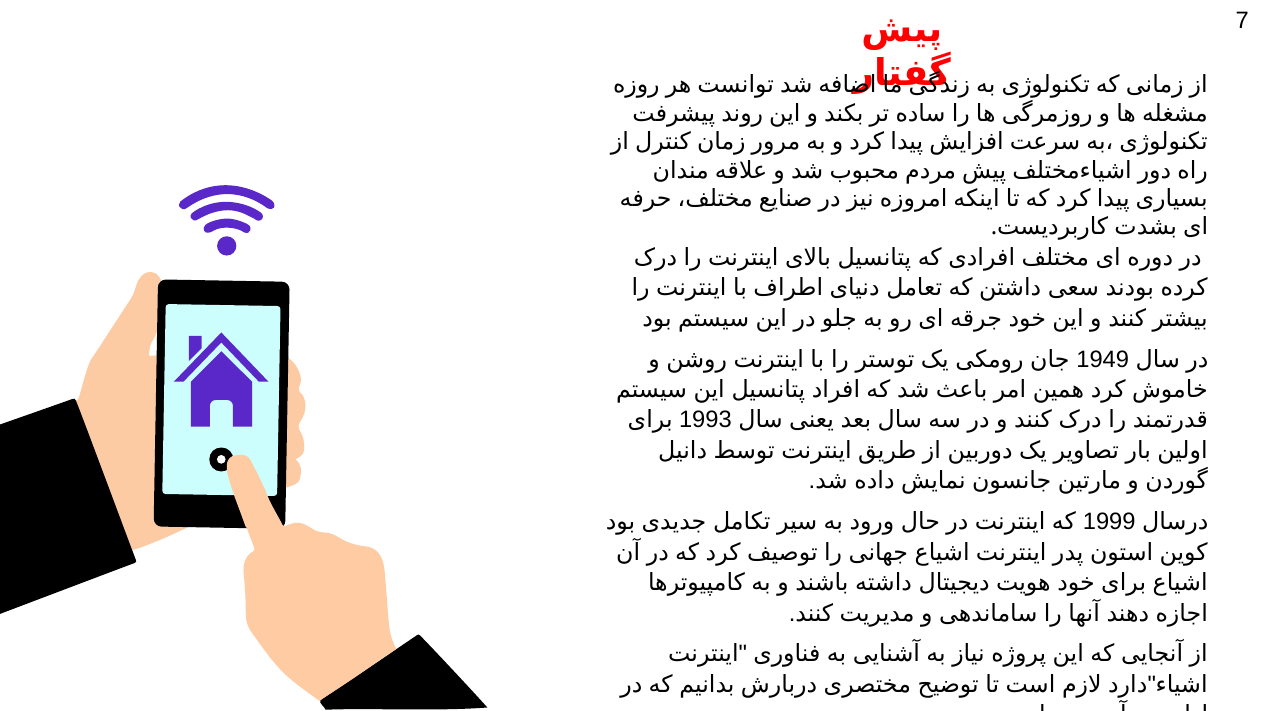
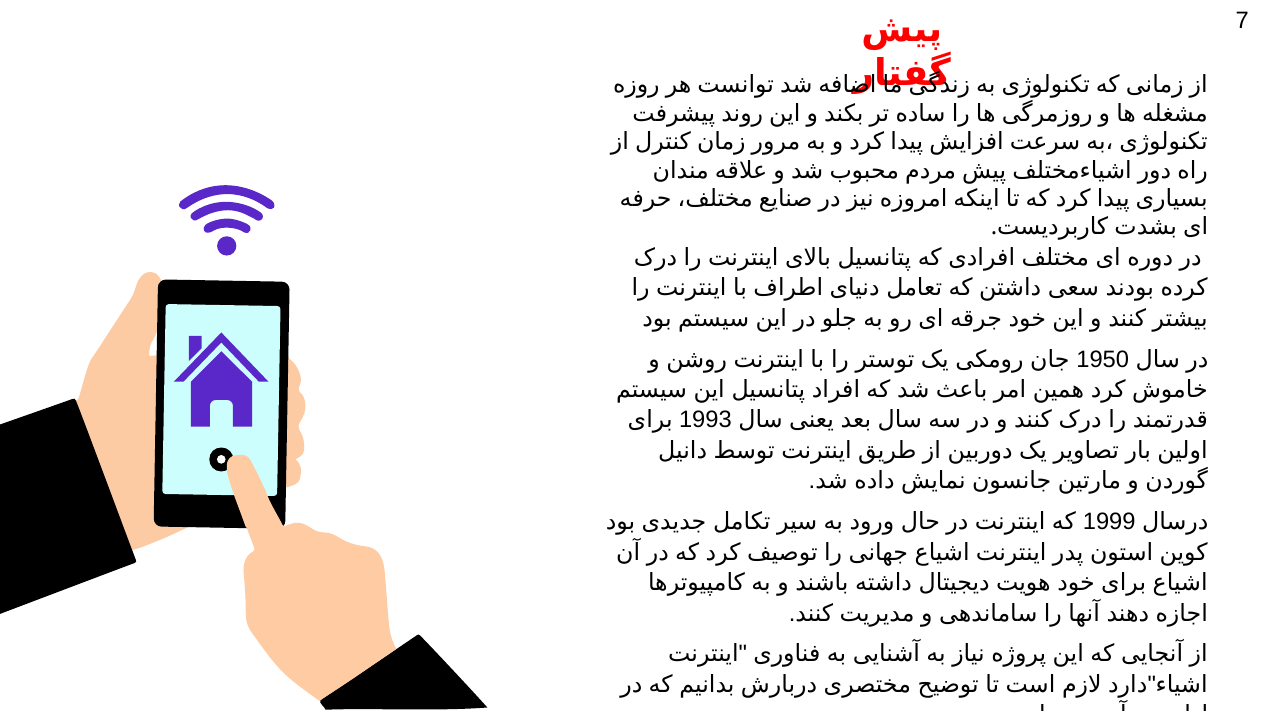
1949: 1949 -> 1950 (1103, 359)
